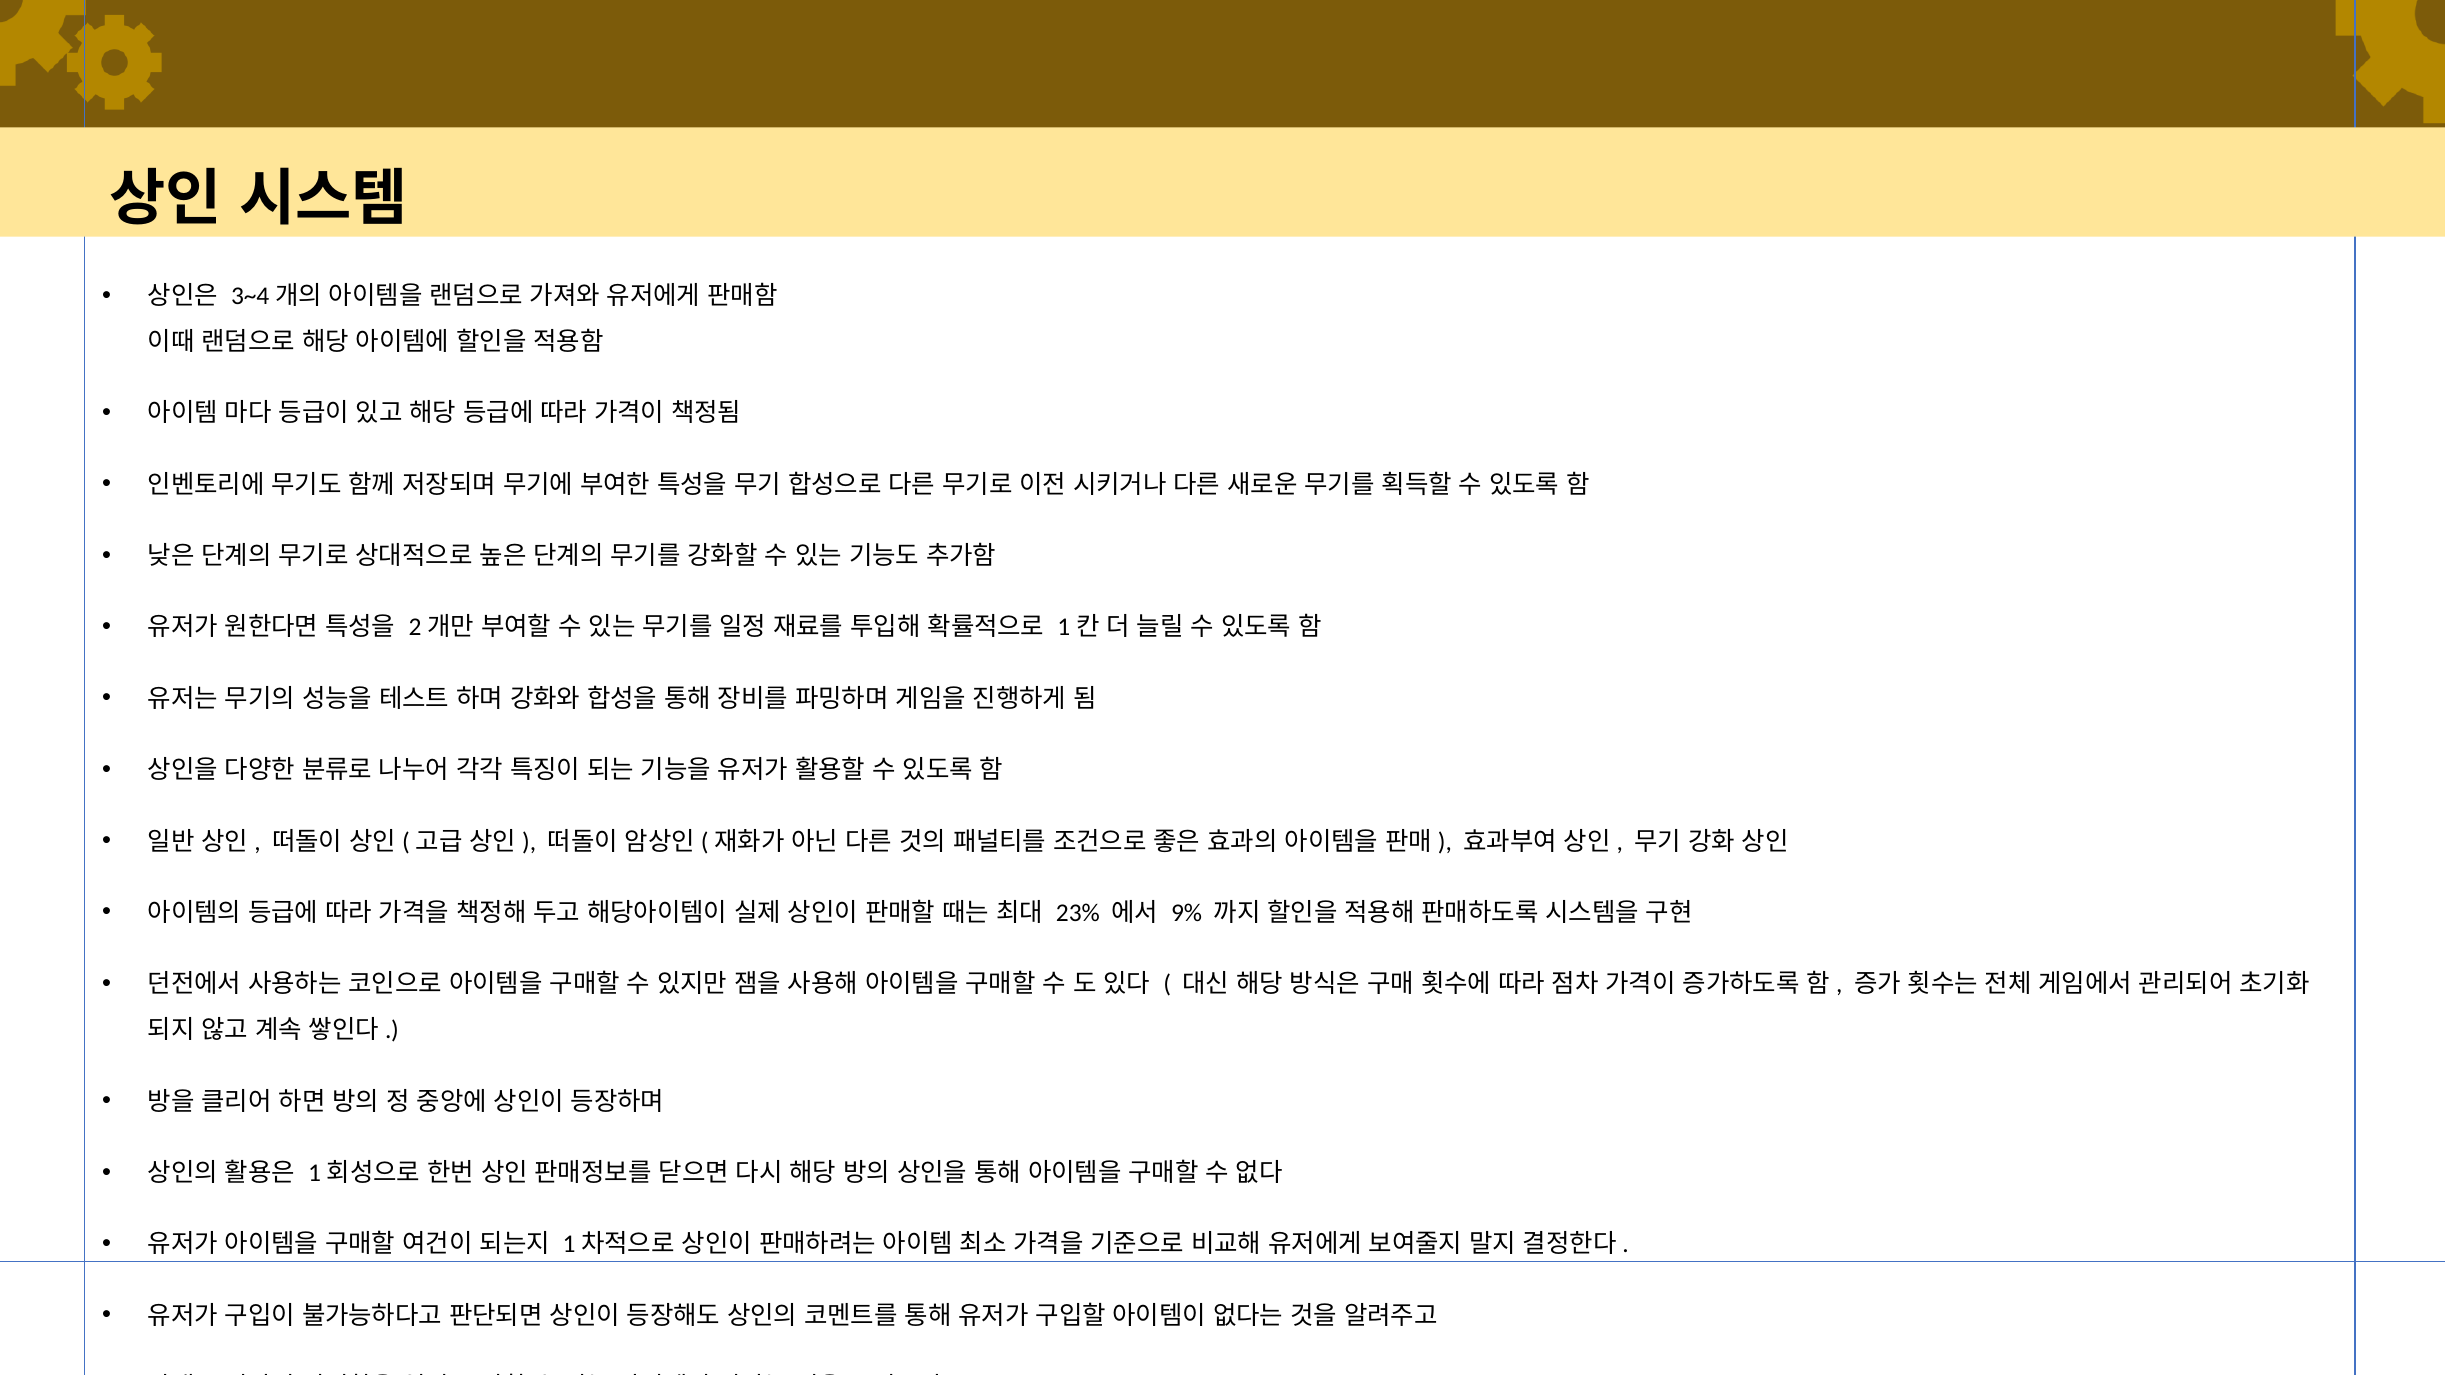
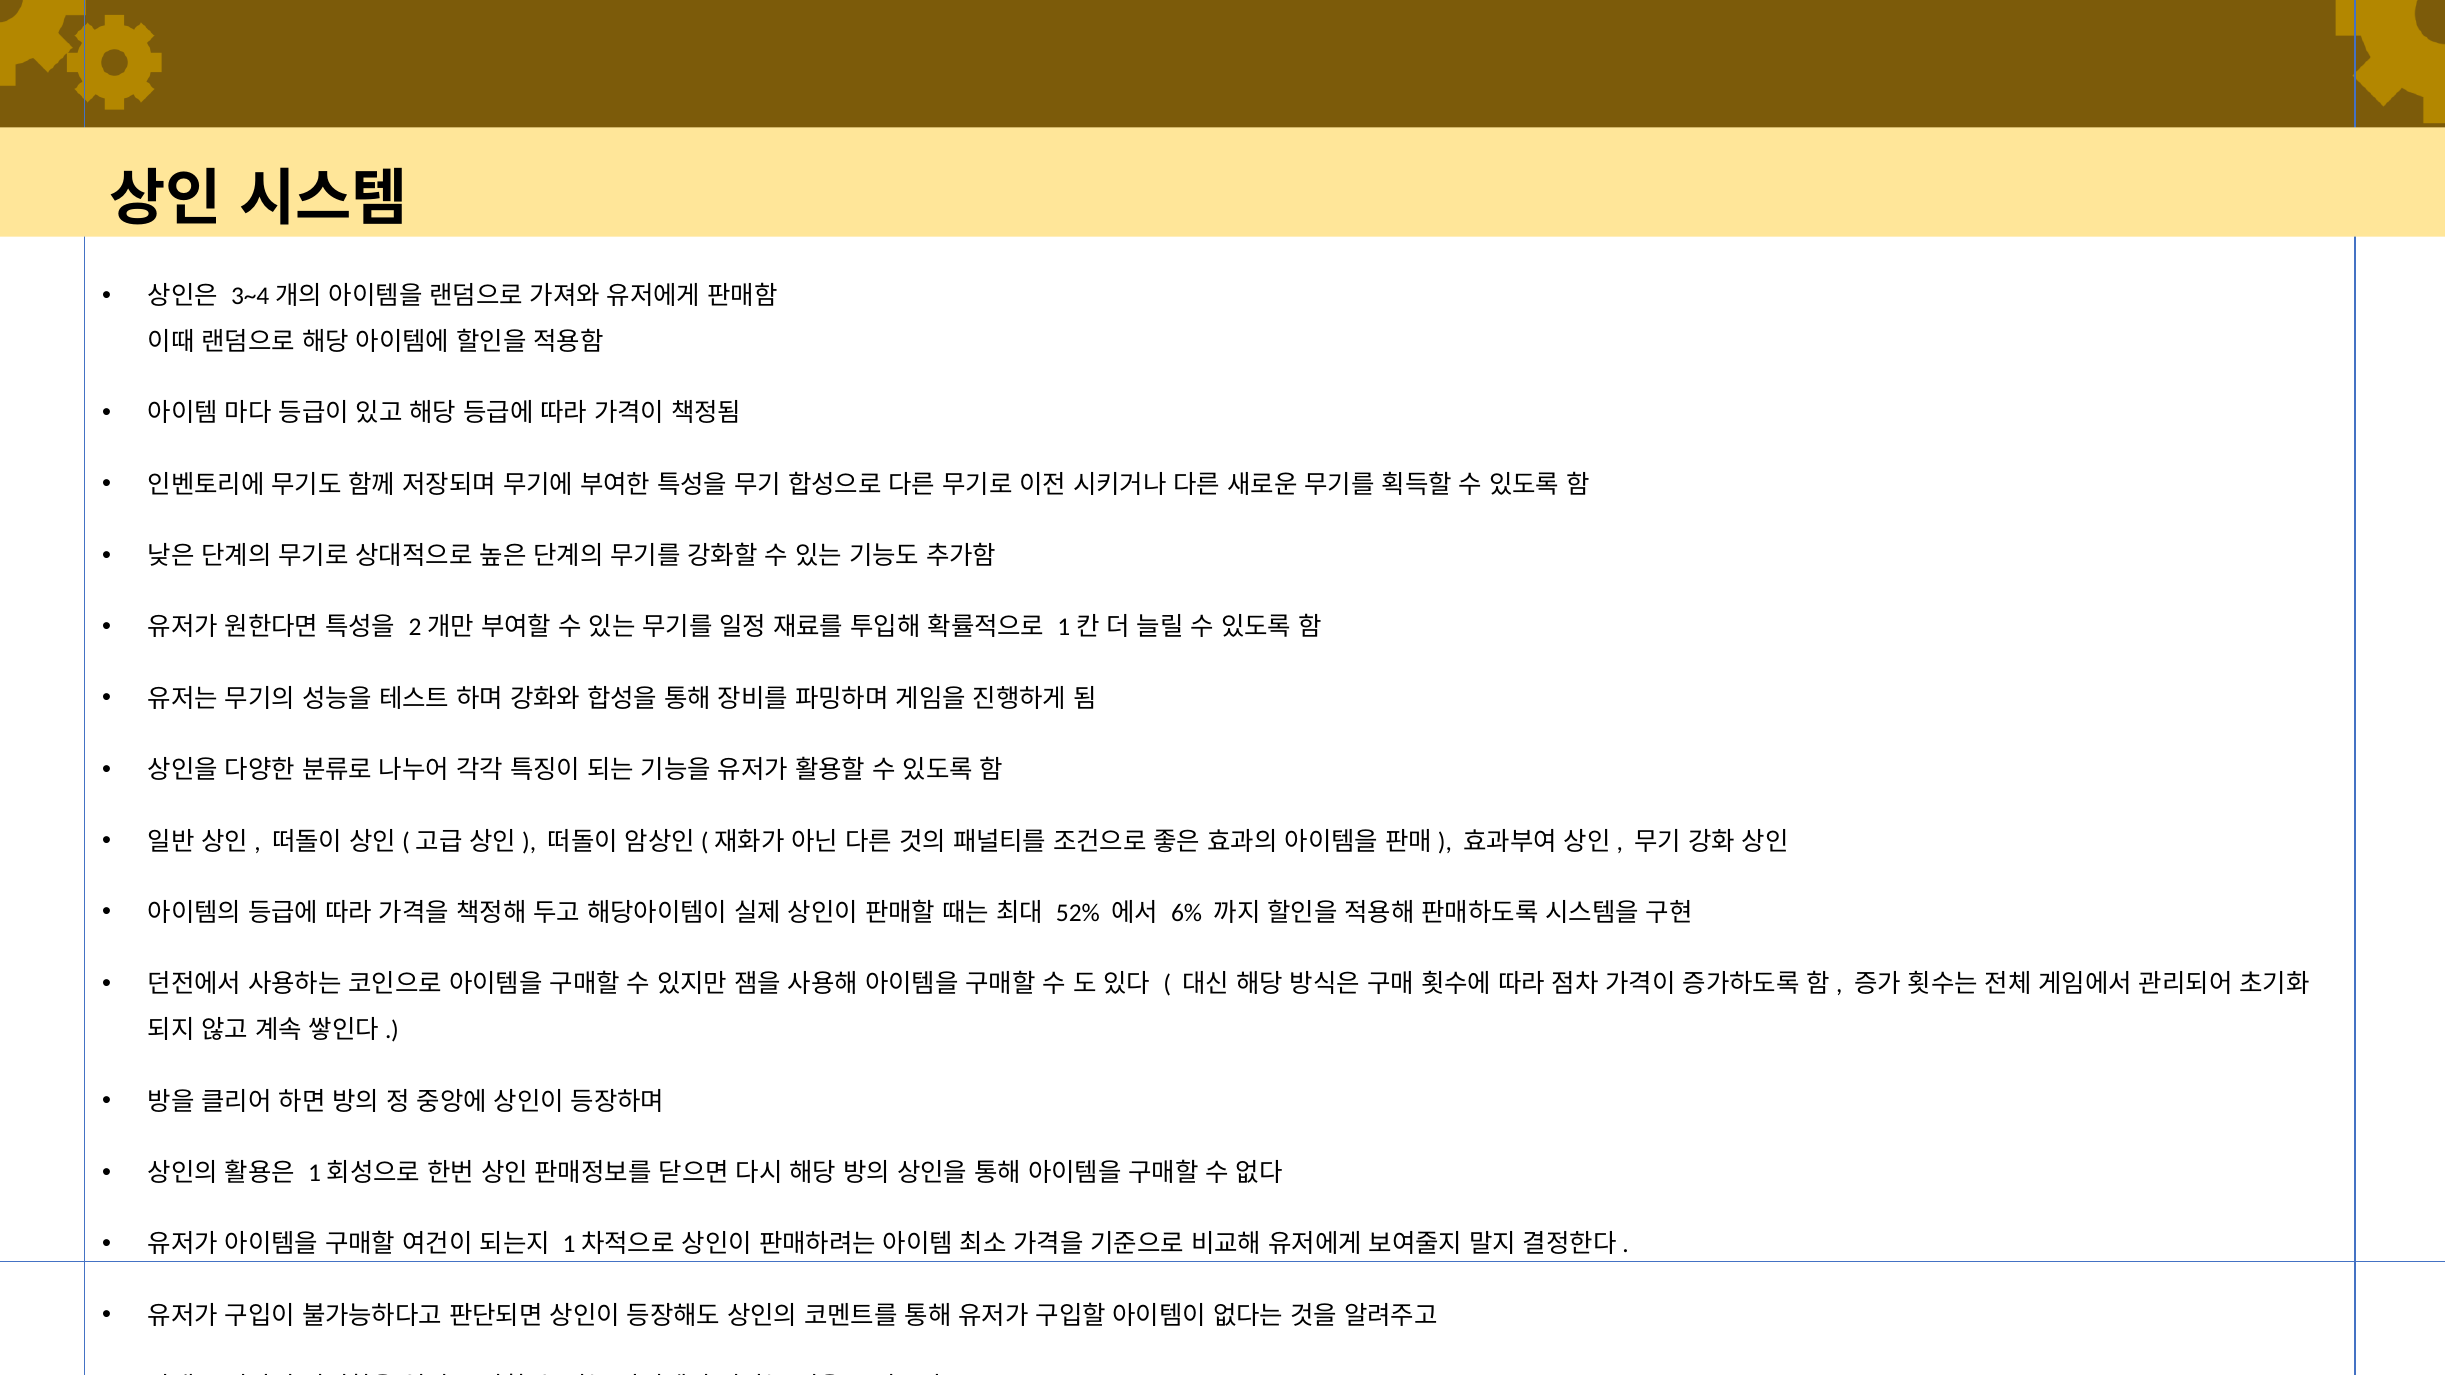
23%: 23% -> 52% (1078, 913)
9%: 9% -> 6% (1187, 913)
